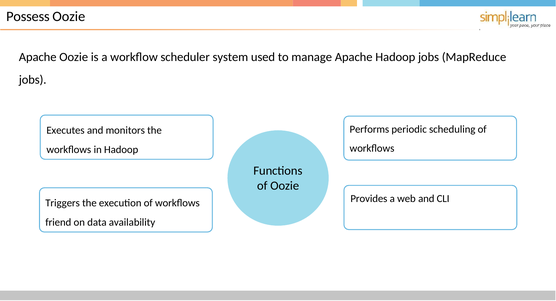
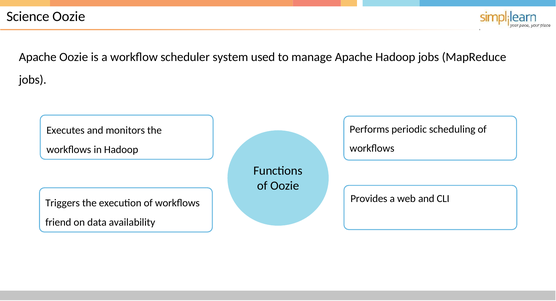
Possess: Possess -> Science (28, 17)
